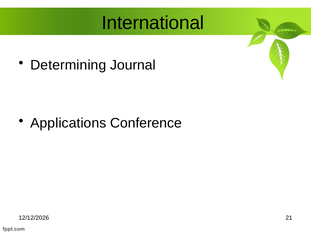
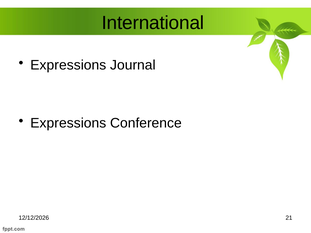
Determining: Determining -> Expressions (68, 65)
Applications: Applications -> Expressions (68, 123)
